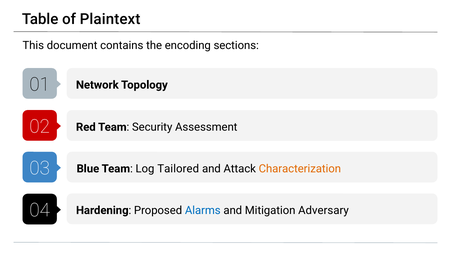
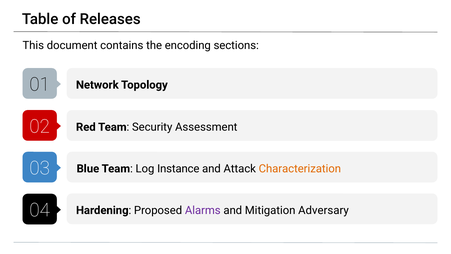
Plaintext: Plaintext -> Releases (110, 19)
Tailored: Tailored -> Instance (178, 168)
Alarms colour: blue -> purple (203, 210)
